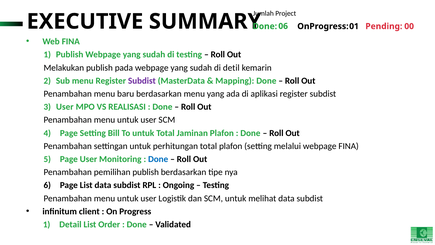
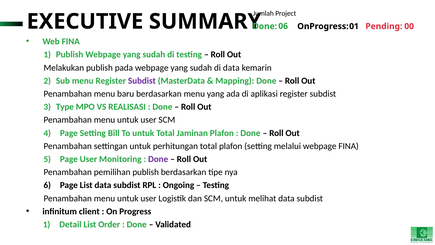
di detil: detil -> data (231, 68)
User: User -> Type (65, 107)
Done colour: blue -> purple (158, 159)
